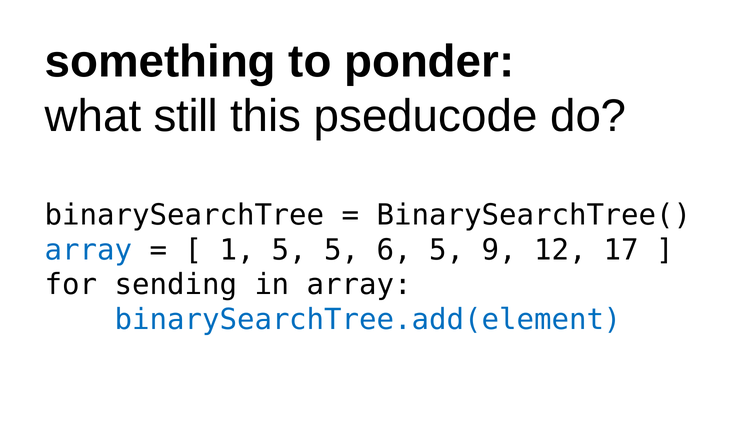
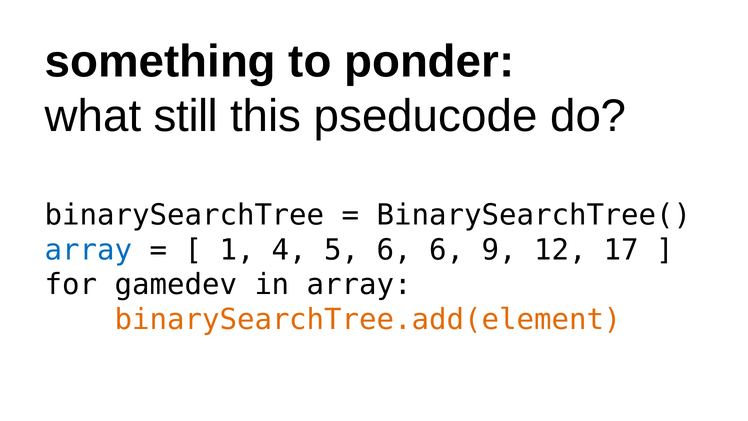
1 5: 5 -> 4 (289, 250)
6 5: 5 -> 6 (447, 250)
sending: sending -> gamedev (176, 285)
binarySearchTree.add(element colour: blue -> orange (368, 320)
